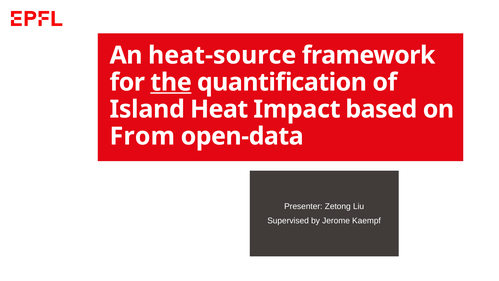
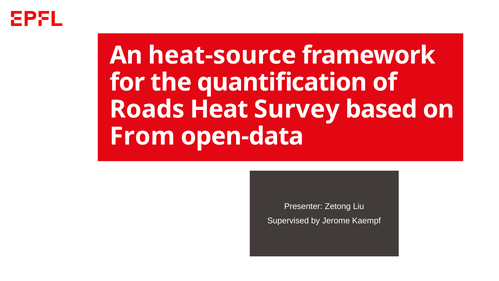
the underline: present -> none (171, 82)
Island: Island -> Roads (147, 109)
Impact: Impact -> Survey (297, 109)
